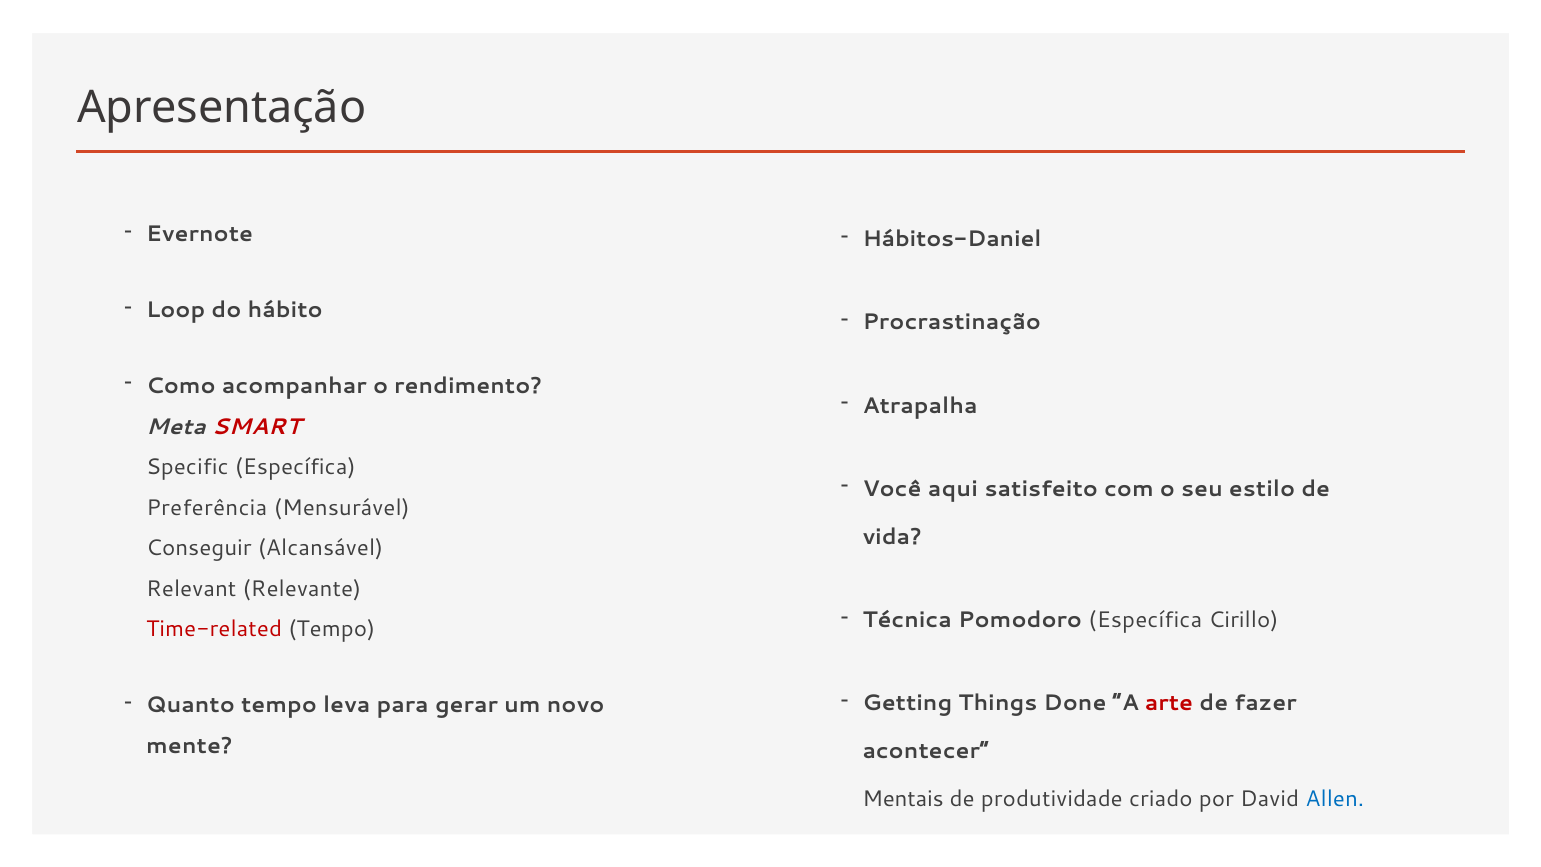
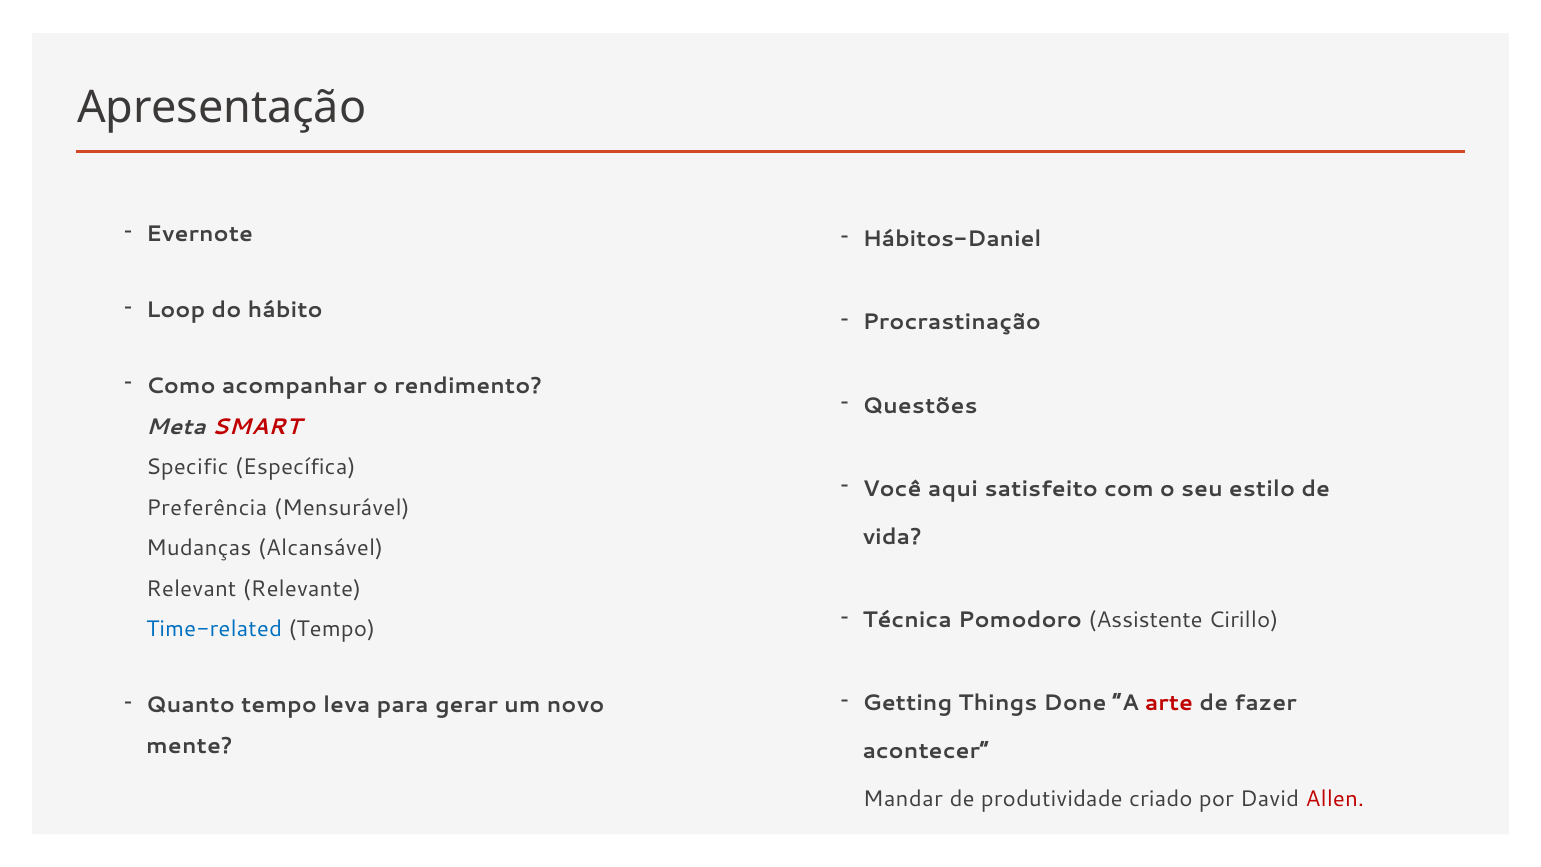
Atrapalha: Atrapalha -> Questões (920, 406)
Conseguir: Conseguir -> Mudanças (199, 548)
Pomodoro Específica: Específica -> Assistente (1146, 620)
Time-related colour: red -> blue (214, 629)
Mentais: Mentais -> Mandar (903, 799)
Allen colour: blue -> red (1335, 799)
